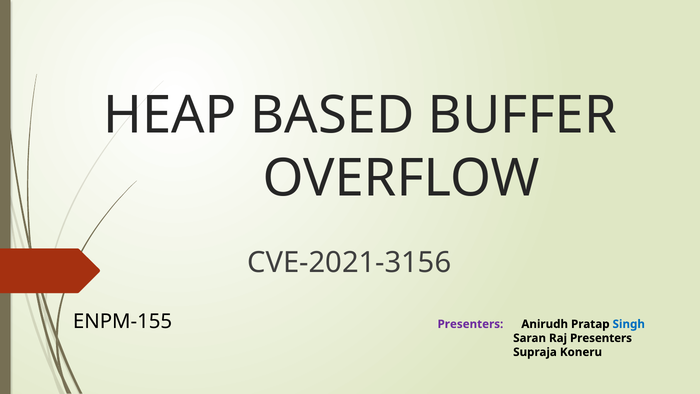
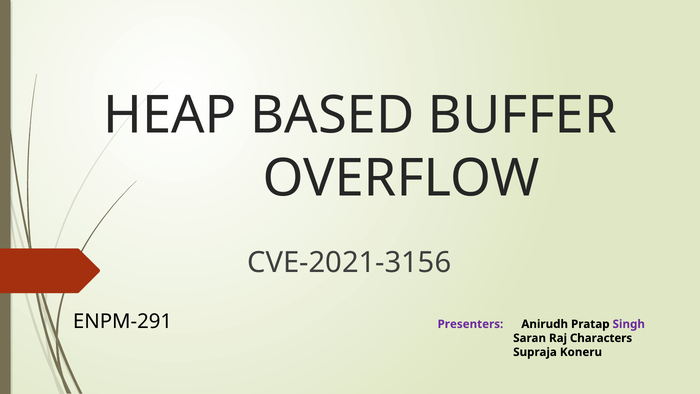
ENPM-155: ENPM-155 -> ENPM-291 (123, 321)
Singh colour: blue -> purple (629, 324)
Raj Presenters: Presenters -> Characters (601, 338)
